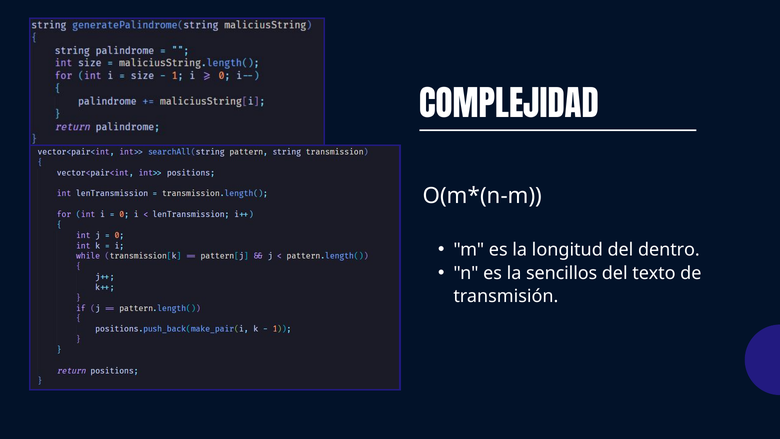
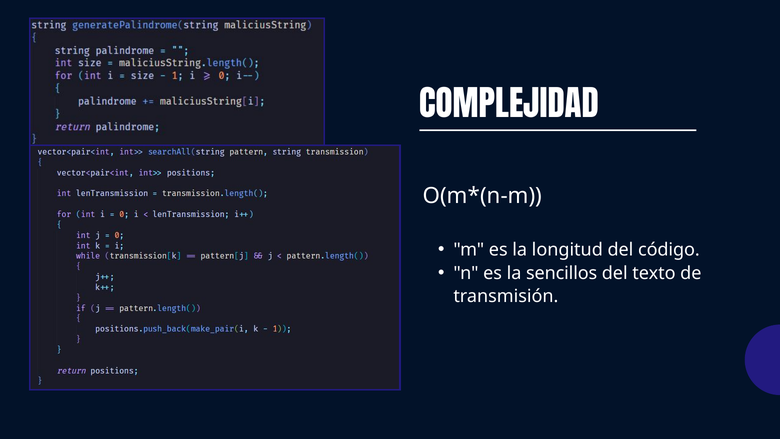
dentro: dentro -> código (669, 250)
